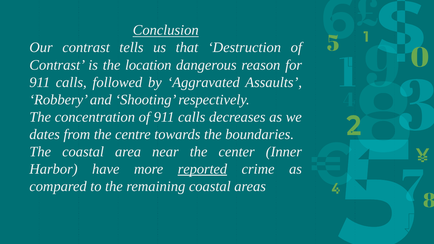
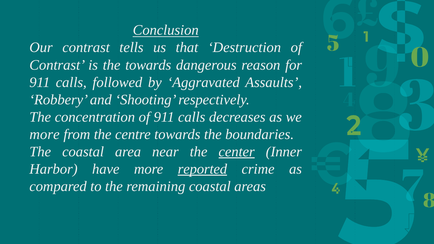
the location: location -> towards (148, 65)
dates: dates -> more (45, 134)
center underline: none -> present (237, 152)
